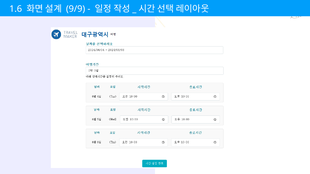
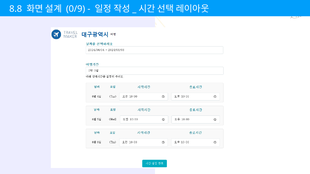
1.6: 1.6 -> 8.8 (16, 9)
9/9: 9/9 -> 0/9 (76, 9)
